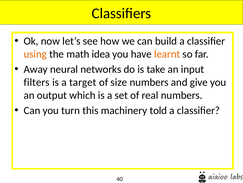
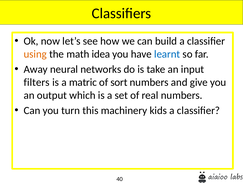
learnt colour: orange -> blue (167, 54)
target: target -> matric (83, 82)
size: size -> sort (119, 82)
told: told -> kids (158, 110)
